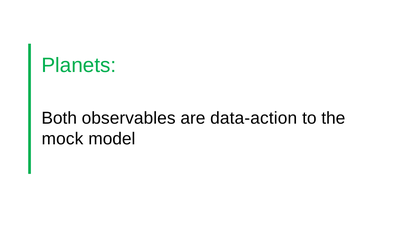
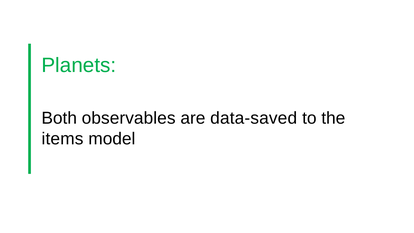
data-action: data-action -> data-saved (254, 118)
mock: mock -> items (62, 139)
